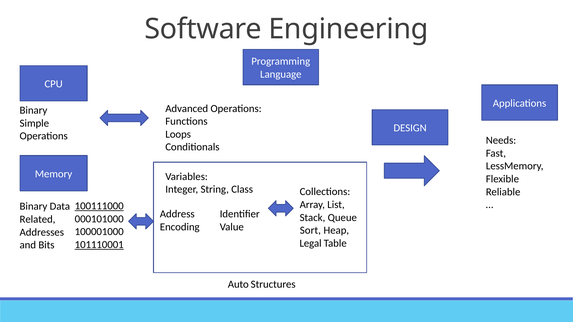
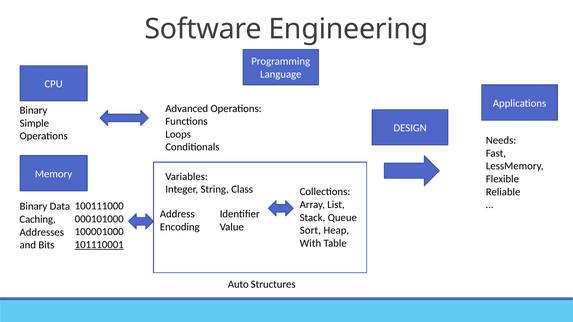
100111000 underline: present -> none (99, 206)
Related: Related -> Caching (38, 219)
Legal: Legal -> With (310, 243)
